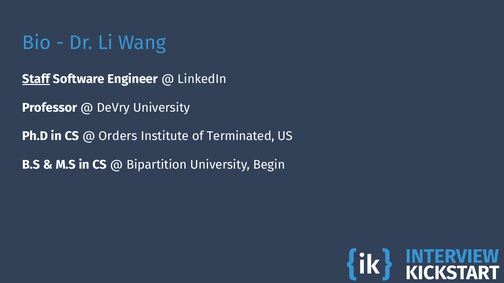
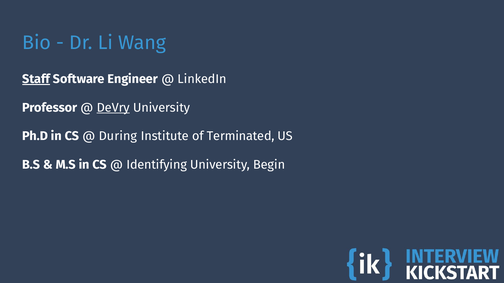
DeVry underline: none -> present (113, 108)
Orders: Orders -> During (118, 136)
Bipartition: Bipartition -> Identifying (157, 165)
